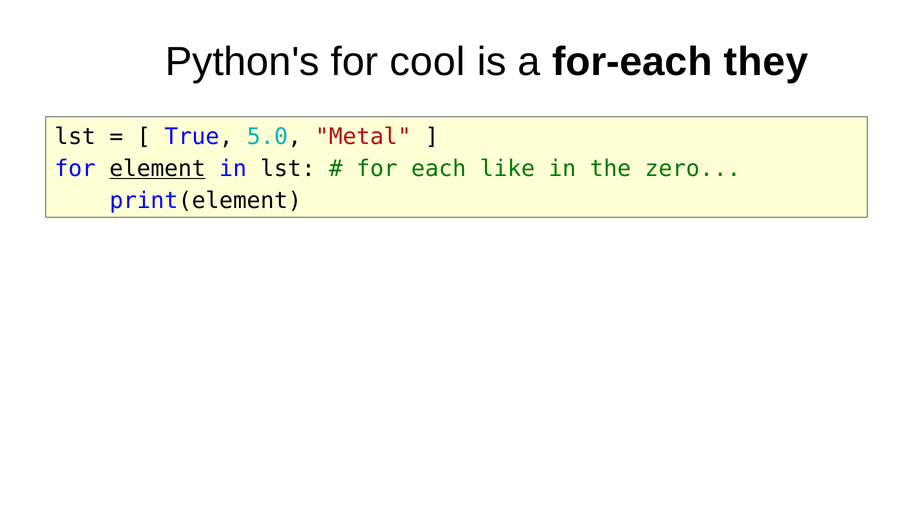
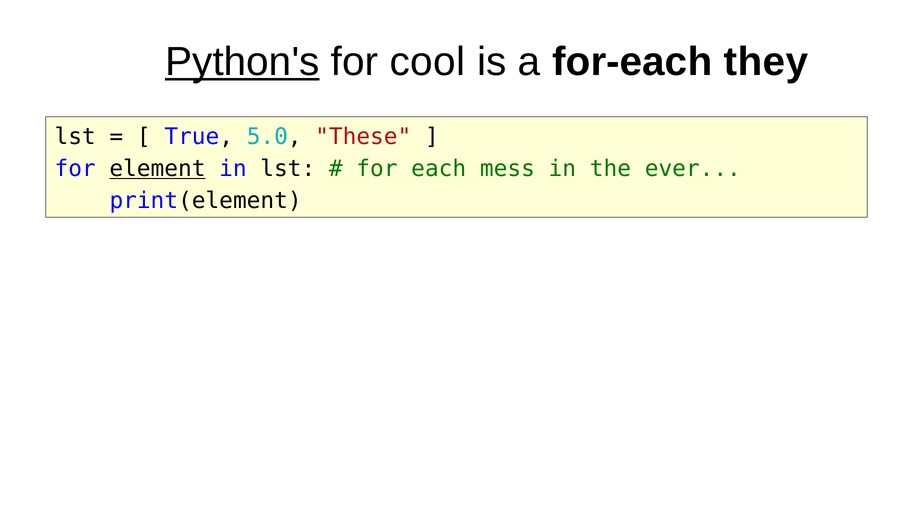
Python's underline: none -> present (242, 62)
Metal: Metal -> These (363, 137)
like: like -> mess (507, 168)
zero: zero -> ever (693, 168)
